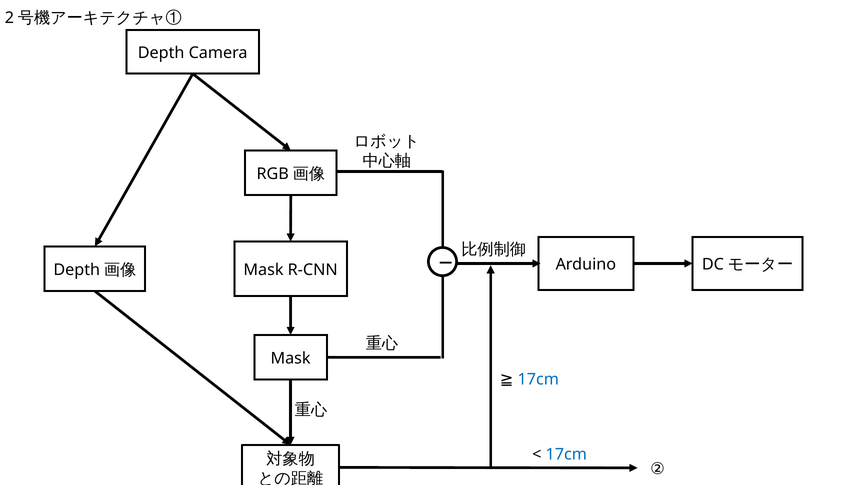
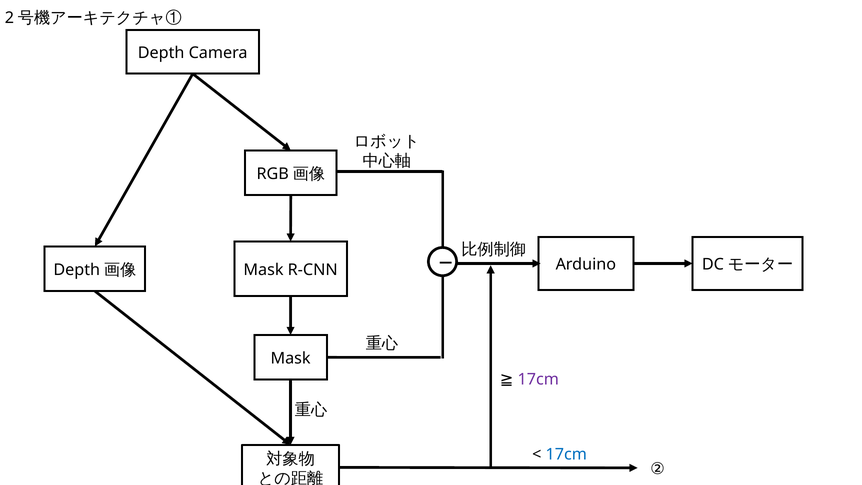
17cm colour: blue -> purple (538, 379)
